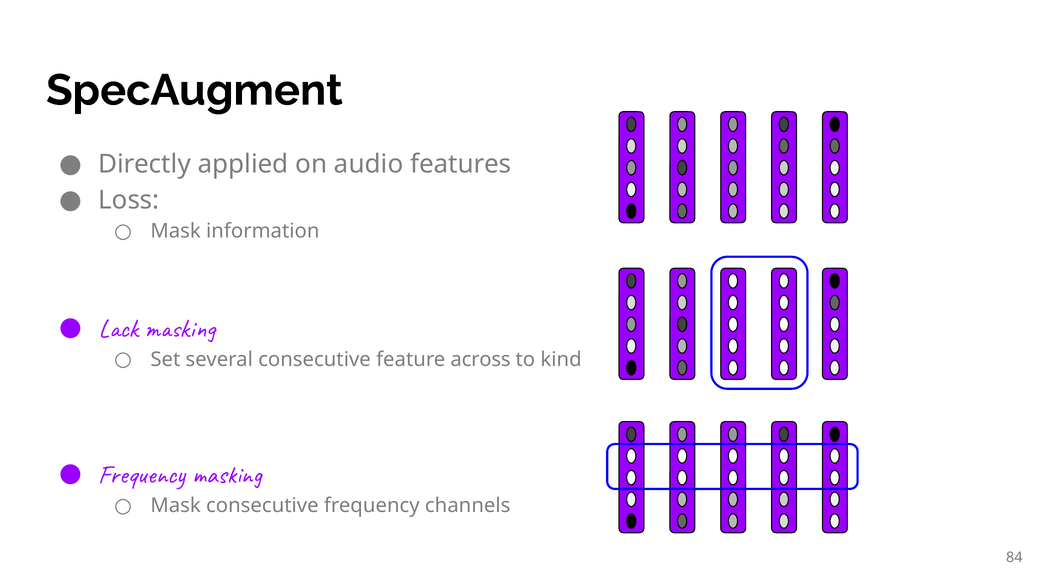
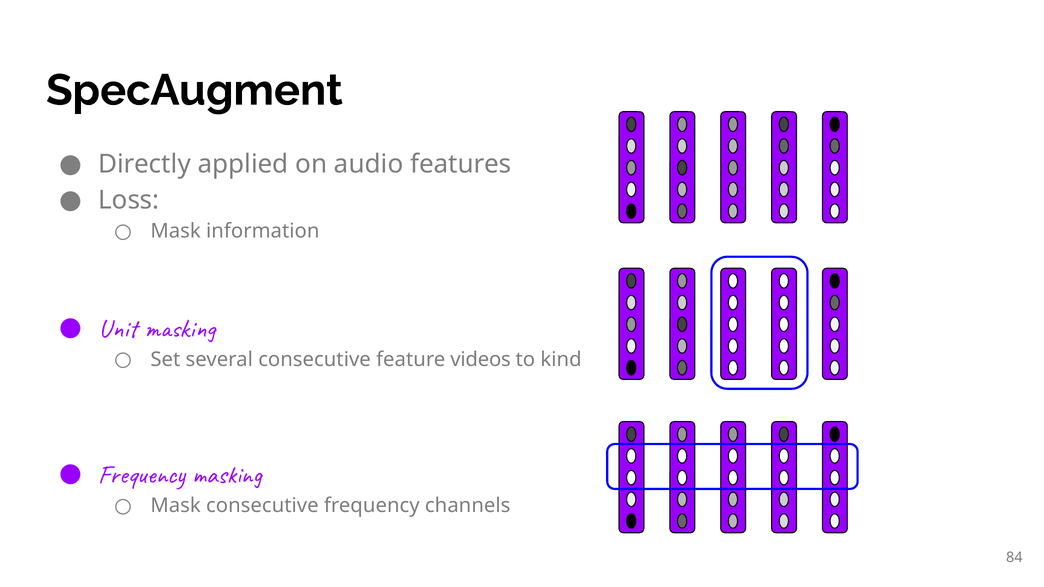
Lack: Lack -> Unit (118, 329)
across: across -> videos (481, 360)
